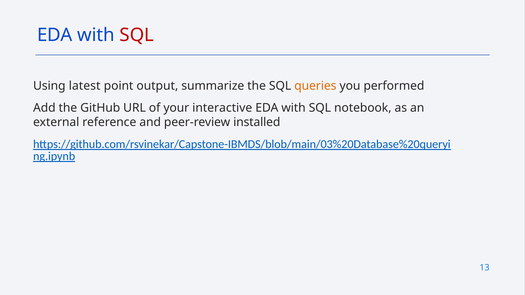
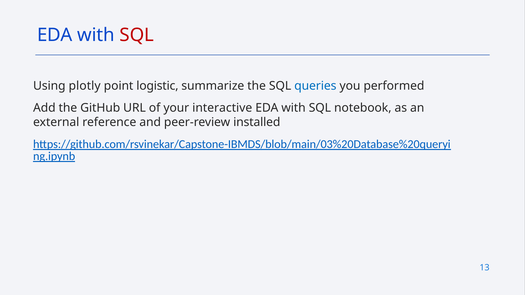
latest: latest -> plotly (85, 86)
output: output -> logistic (157, 86)
queries colour: orange -> blue (315, 86)
